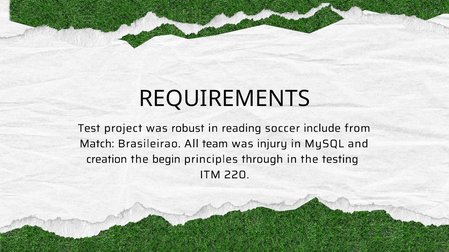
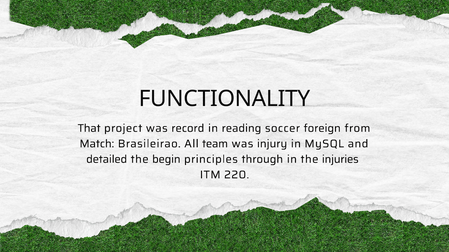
REQUIREMENTS: REQUIREMENTS -> FUNCTIONALITY (225, 99)
Test: Test -> That (89, 128)
robust: robust -> record (188, 128)
include: include -> foreign (322, 128)
creation: creation -> detailed (107, 160)
testing: testing -> injuries (340, 160)
